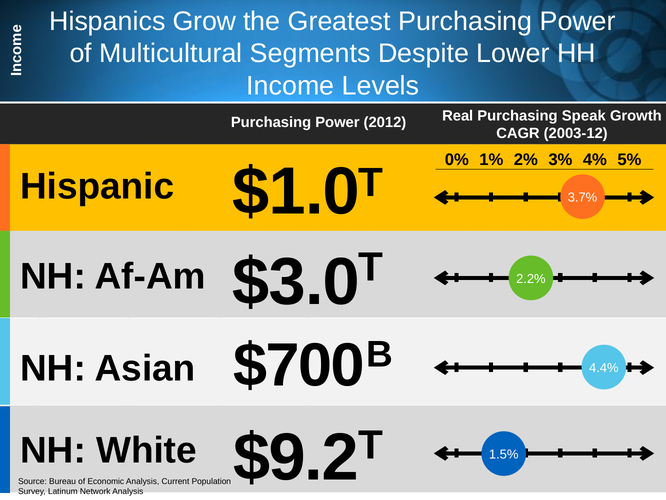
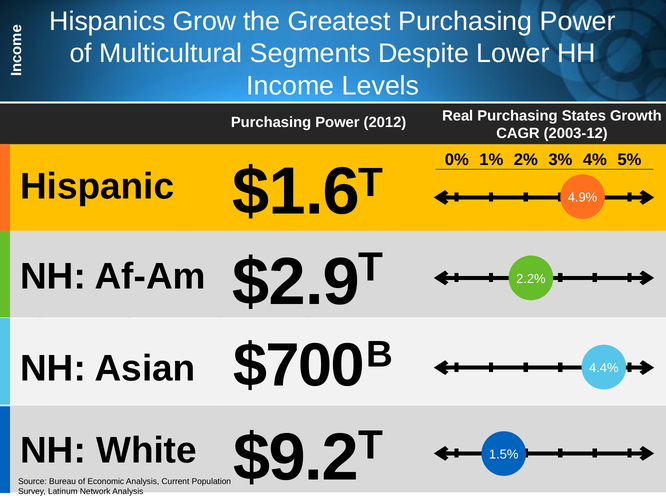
Speak: Speak -> States (584, 116)
$1.0: $1.0 -> $1.6 (296, 192)
3.7%: 3.7% -> 4.9% (583, 197)
$3.0: $3.0 -> $2.9 (296, 282)
